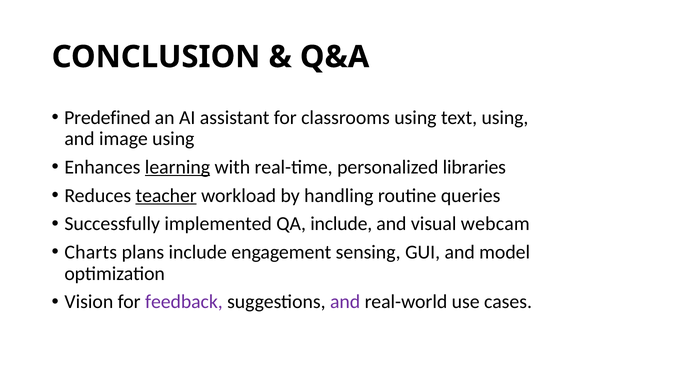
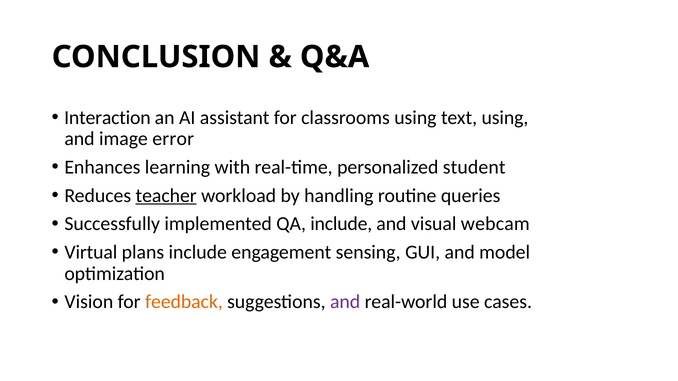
Predefined: Predefined -> Interaction (107, 118)
image using: using -> error (173, 139)
learning underline: present -> none (177, 167)
libraries: libraries -> student (474, 167)
Charts: Charts -> Virtual (91, 252)
feedback colour: purple -> orange (184, 302)
